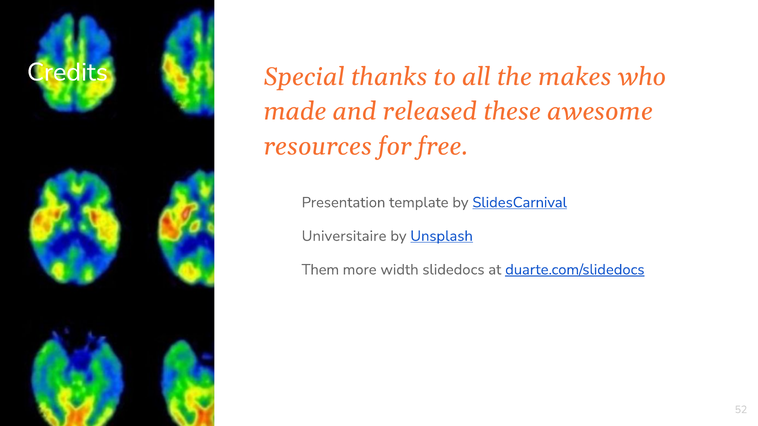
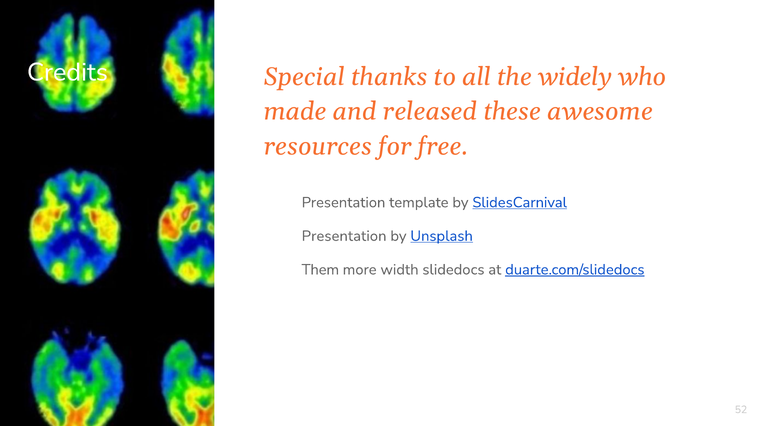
makes: makes -> widely (575, 77)
Universitaire: Universitaire -> Presentation (344, 236)
